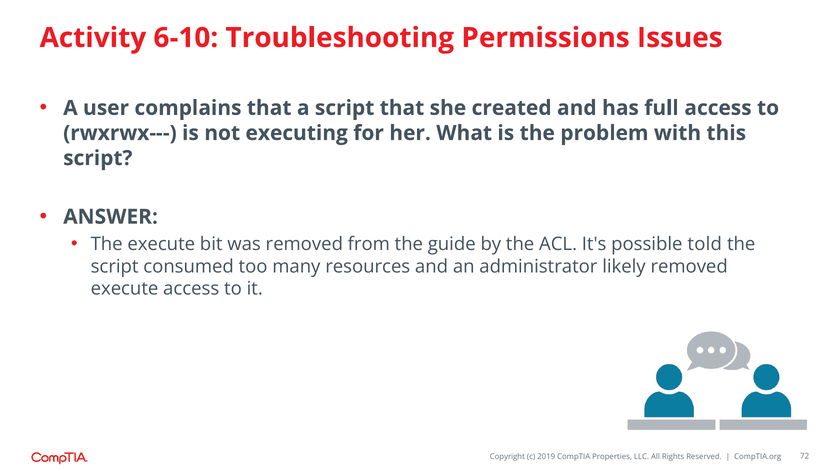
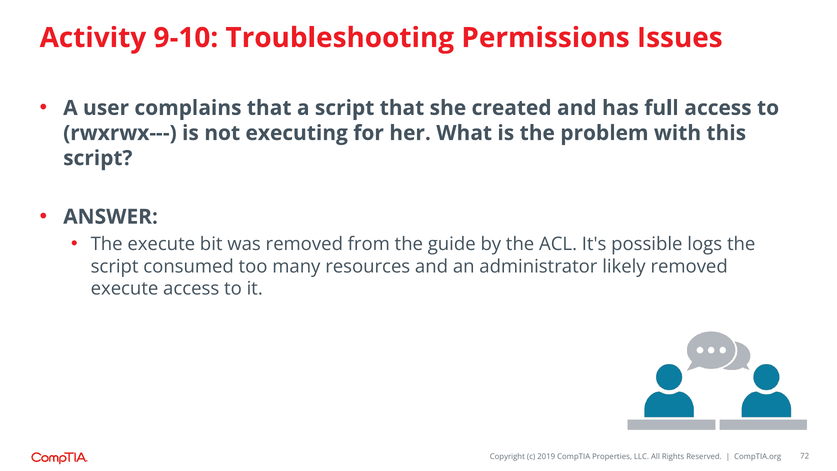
6-10: 6-10 -> 9-10 (186, 38)
told: told -> logs (705, 244)
